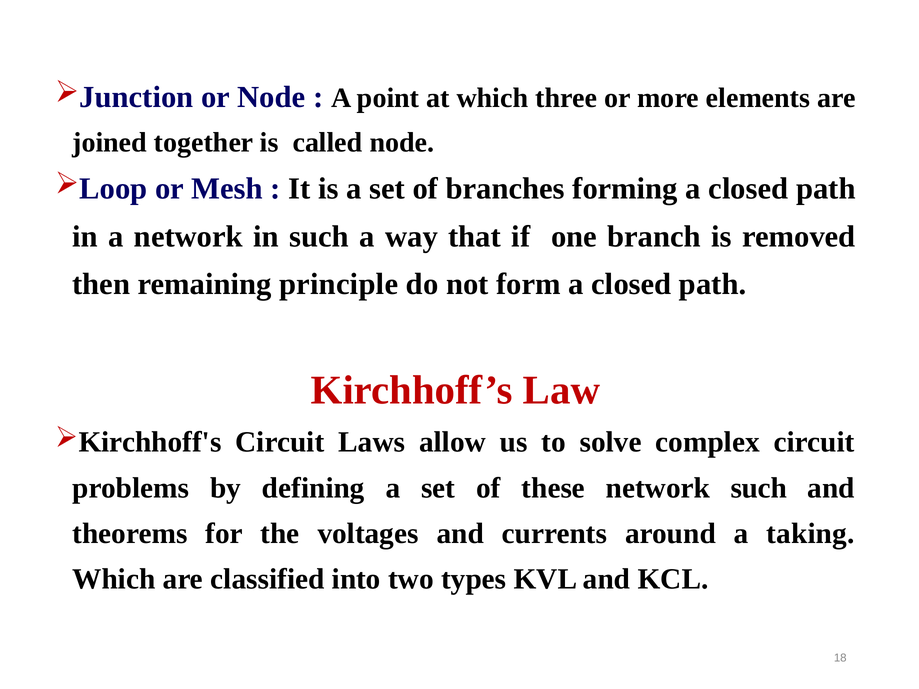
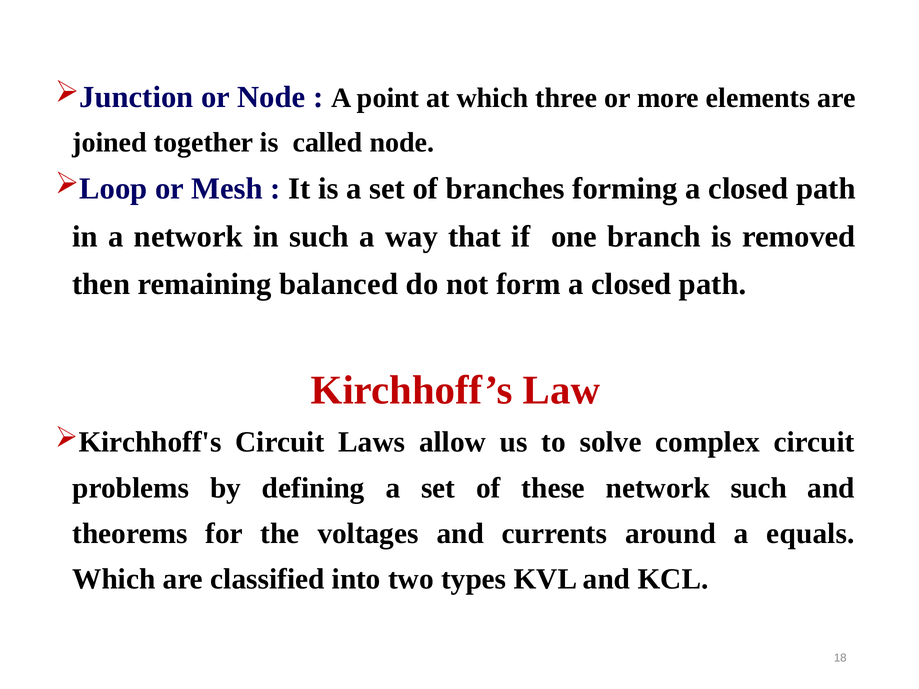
principle: principle -> balanced (339, 284)
taking: taking -> equals (811, 534)
